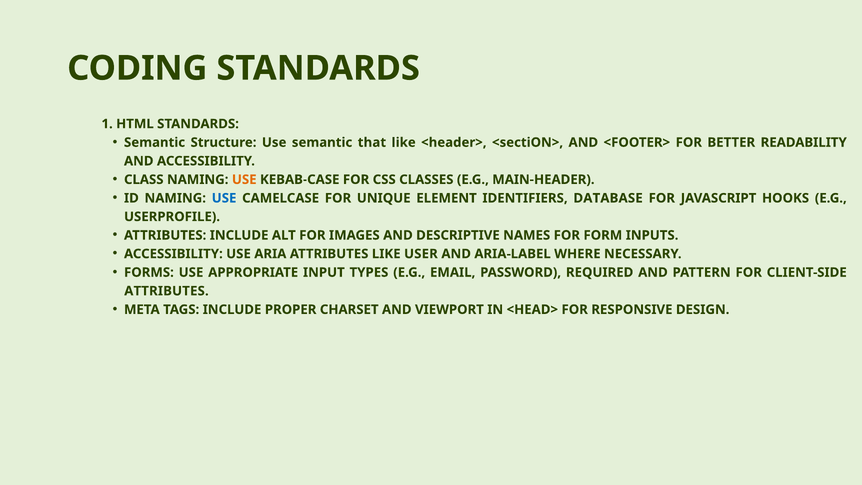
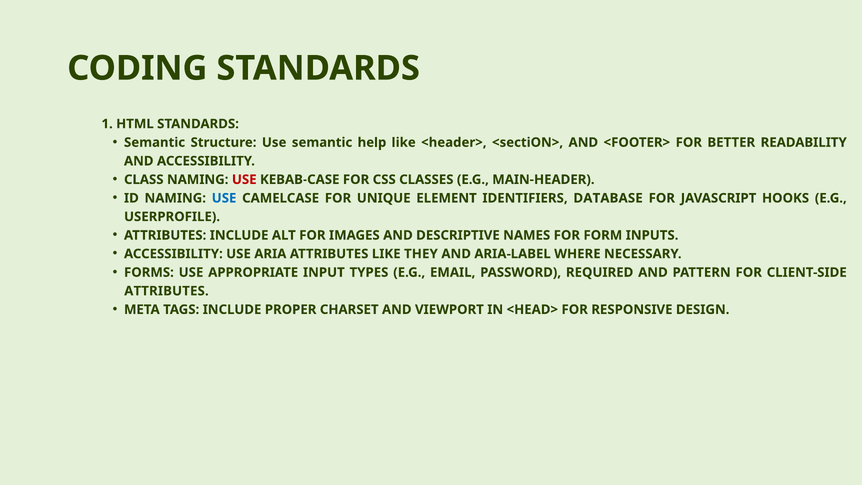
that: that -> help (372, 142)
USE colour: orange -> red (244, 180)
USER: USER -> THEY (421, 254)
